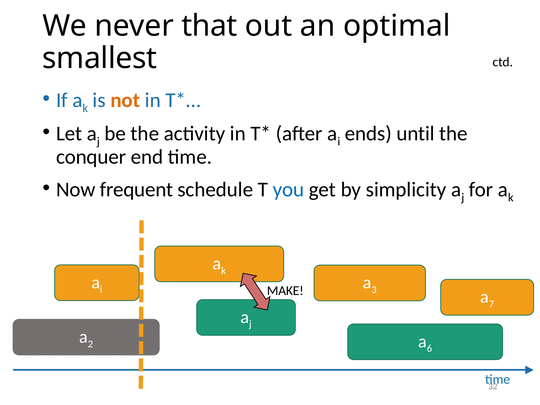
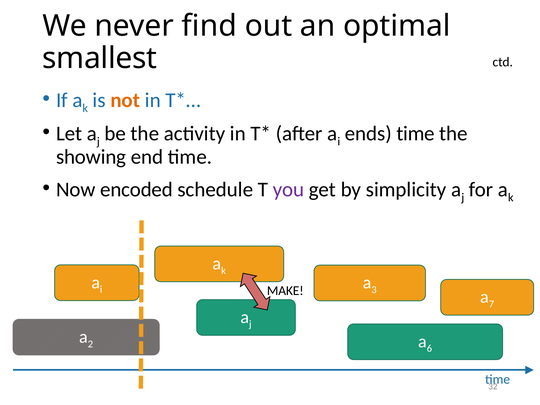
that: that -> find (209, 26)
ends until: until -> time (416, 133)
conquer: conquer -> showing (91, 157)
frequent: frequent -> encoded (137, 189)
you colour: blue -> purple (289, 189)
